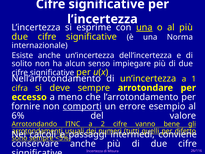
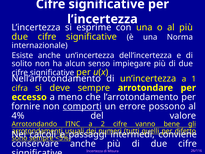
una underline: present -> none (144, 27)
esempio: esempio -> possono (167, 106)
6%: 6% -> 4% (18, 116)
